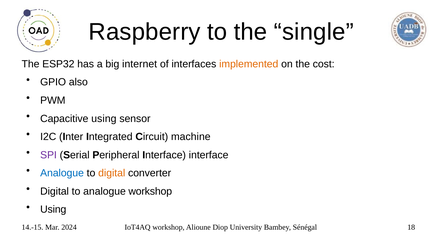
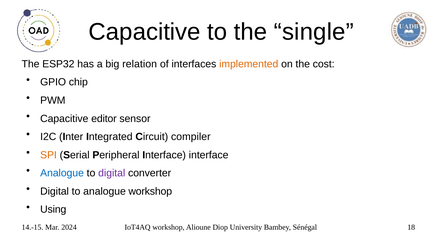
Raspberry: Raspberry -> Capacitive (145, 32)
internet: internet -> relation (140, 64)
also: also -> chip (78, 82)
Capacitive using: using -> editor (104, 118)
machine: machine -> compiler (191, 137)
SPI colour: purple -> orange (49, 155)
digital colour: orange -> purple (112, 173)
